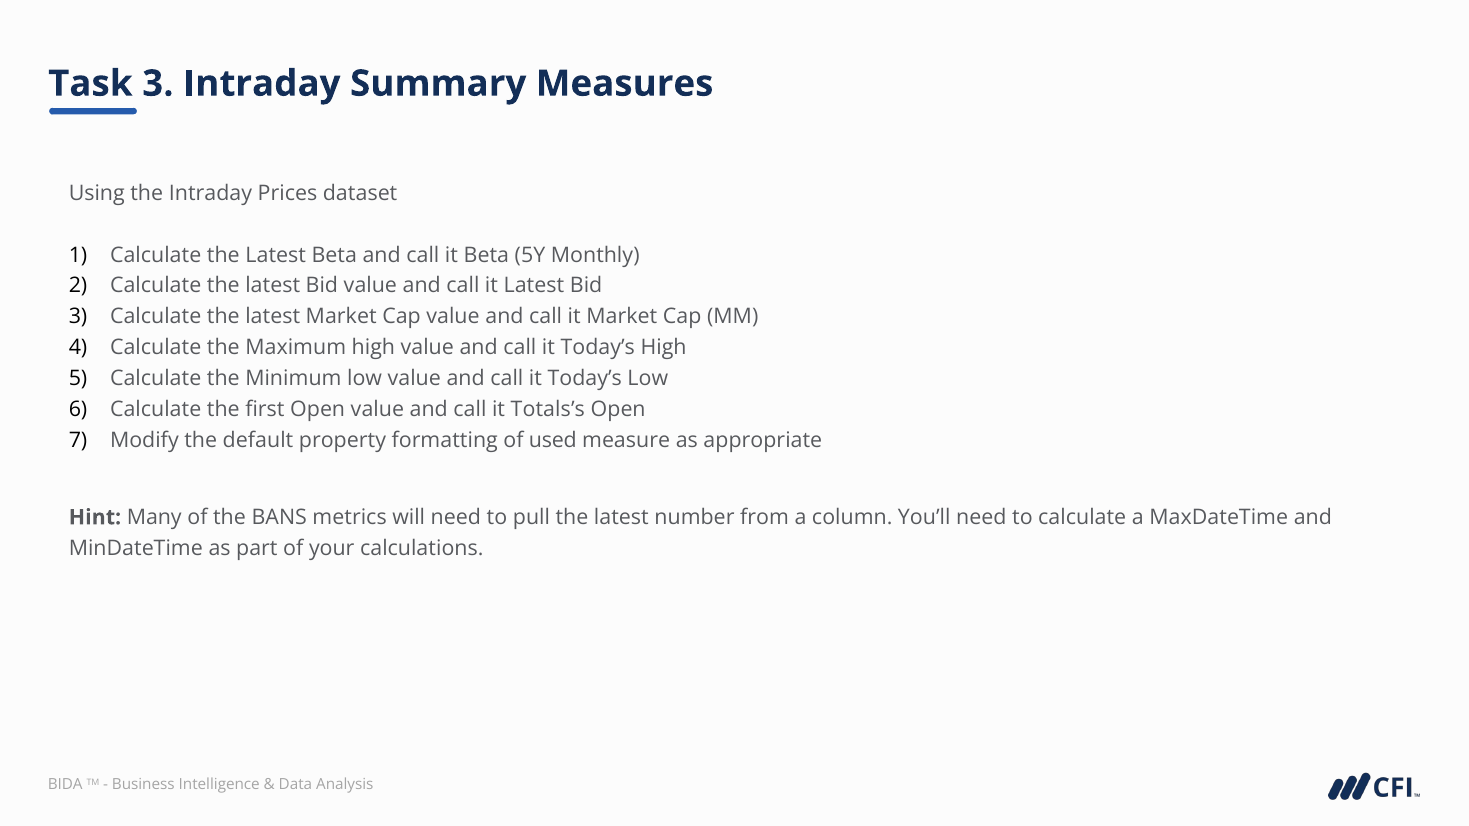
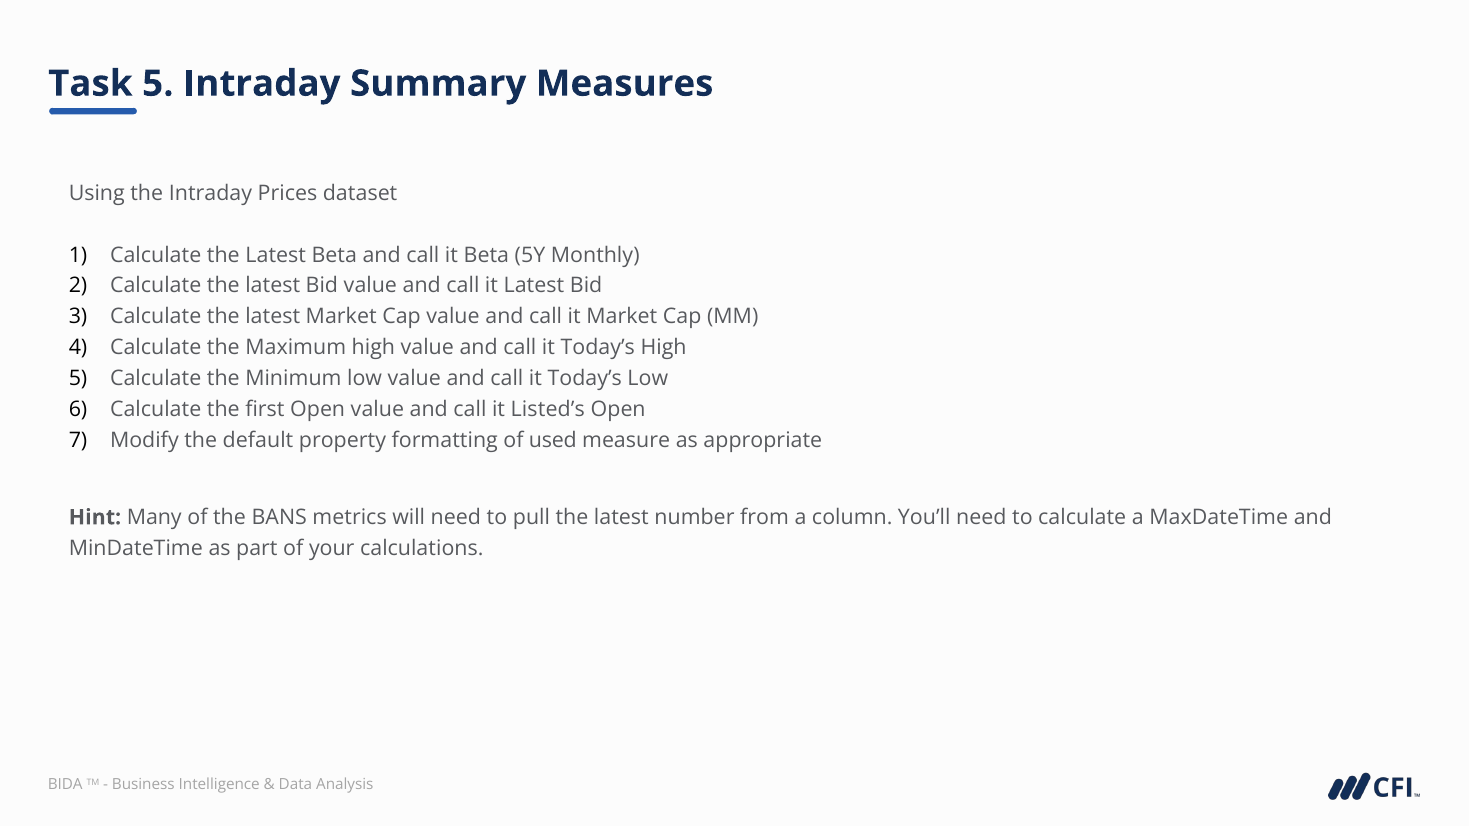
Task 3: 3 -> 5 (158, 84)
Totals’s: Totals’s -> Listed’s (548, 409)
